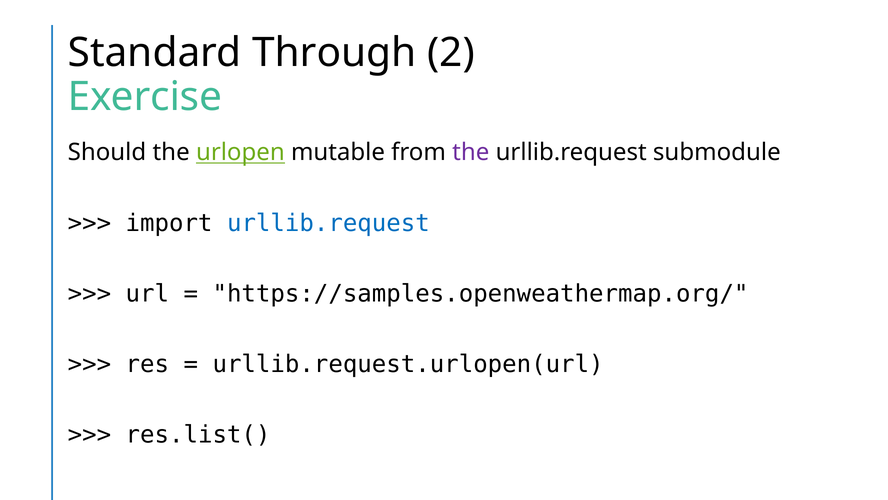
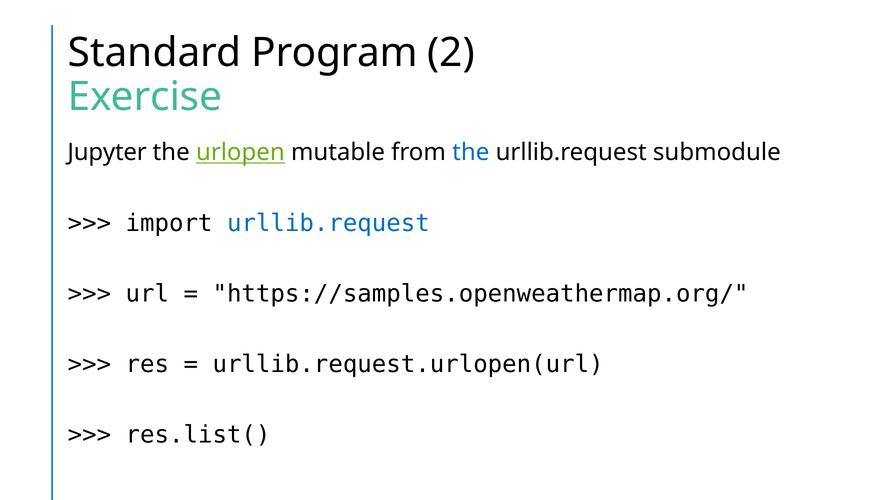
Through: Through -> Program (335, 53)
Should: Should -> Jupyter (107, 152)
the colour: purple -> blue (471, 152)
